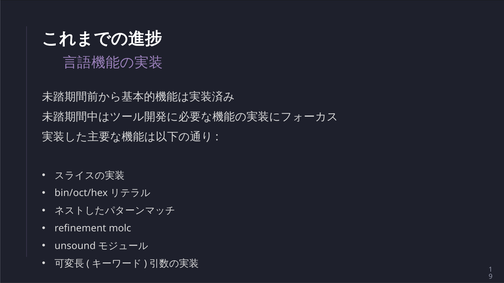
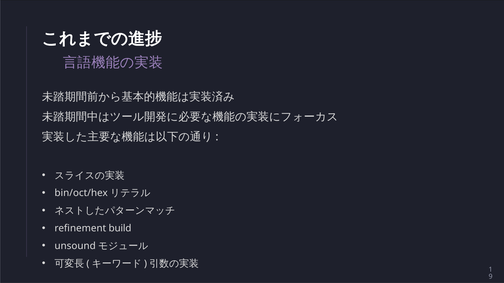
molc: molc -> build (120, 229)
